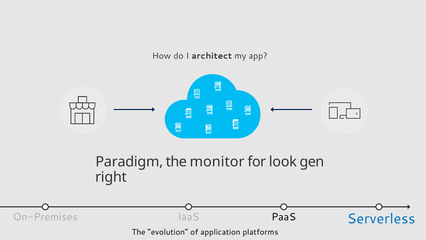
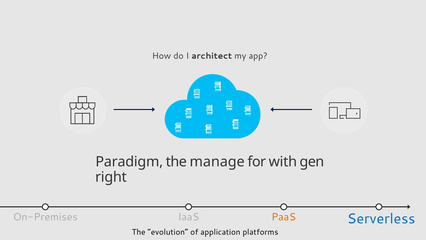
monitor: monitor -> manage (217, 161)
look: look -> with (283, 161)
PaaS colour: black -> orange (284, 217)
